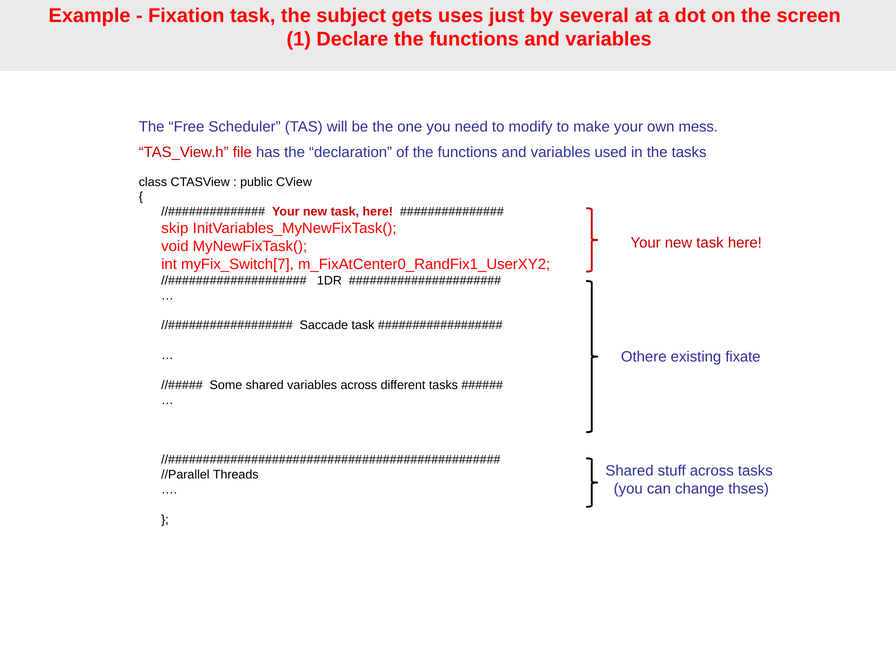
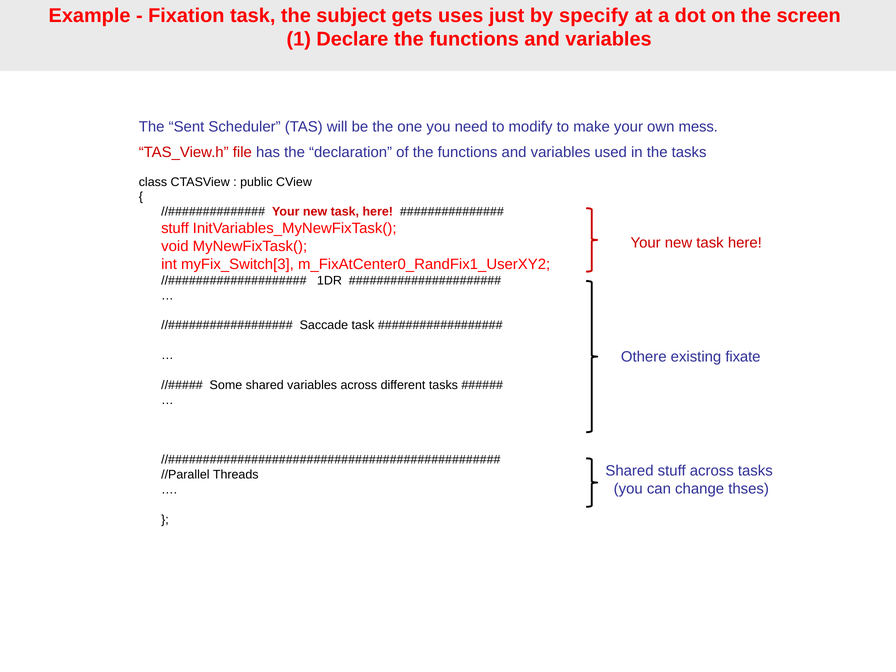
several: several -> specify (594, 16)
Free: Free -> Sent (187, 127)
skip: skip -> stuff (175, 228)
myFix_Switch[7: myFix_Switch[7 -> myFix_Switch[3 (237, 264)
